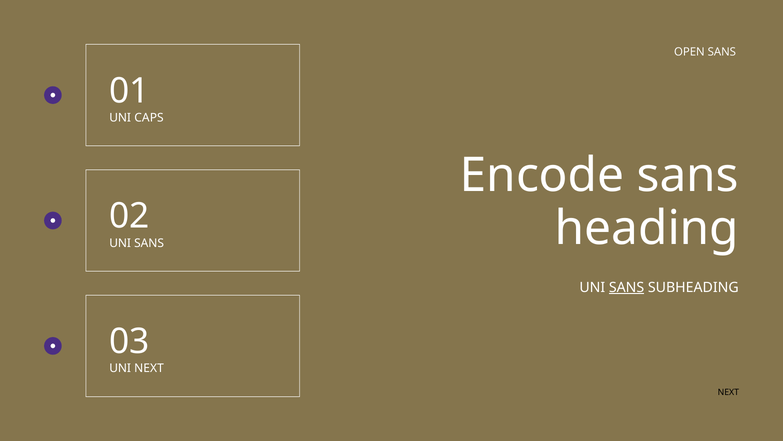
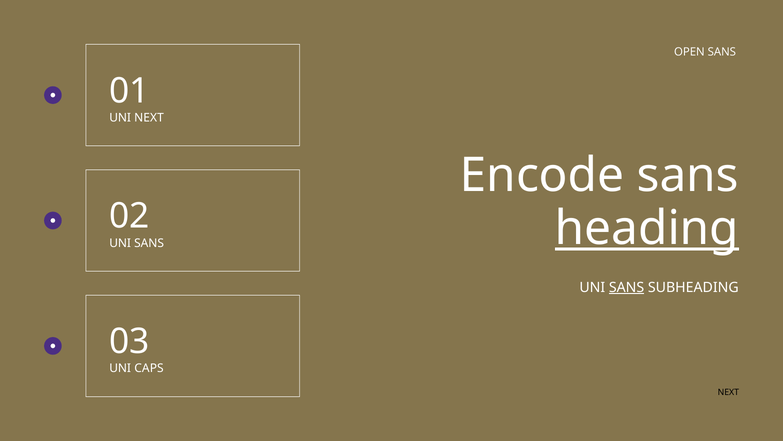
UNI CAPS: CAPS -> NEXT (149, 118)
heading underline: none -> present (647, 228)
UNI NEXT: NEXT -> CAPS (149, 368)
